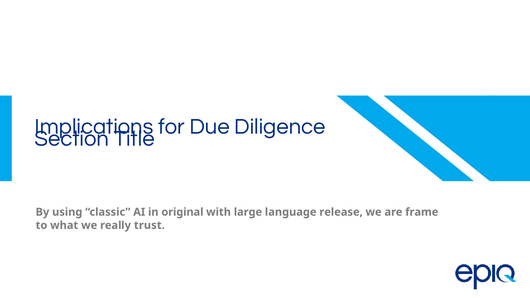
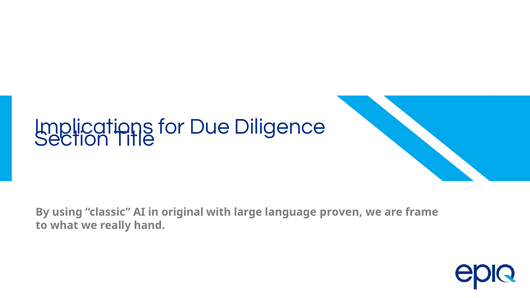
release: release -> proven (341, 212)
trust: trust -> hand (149, 225)
